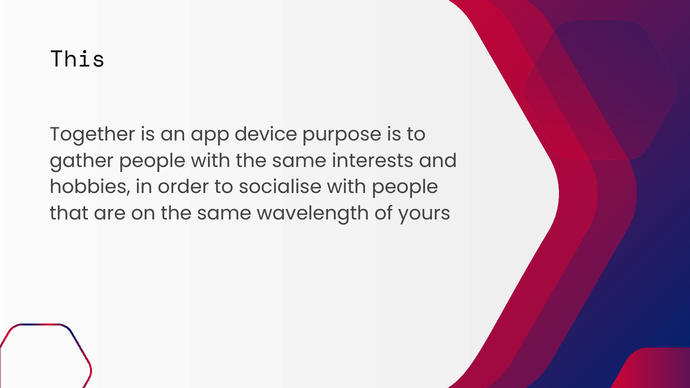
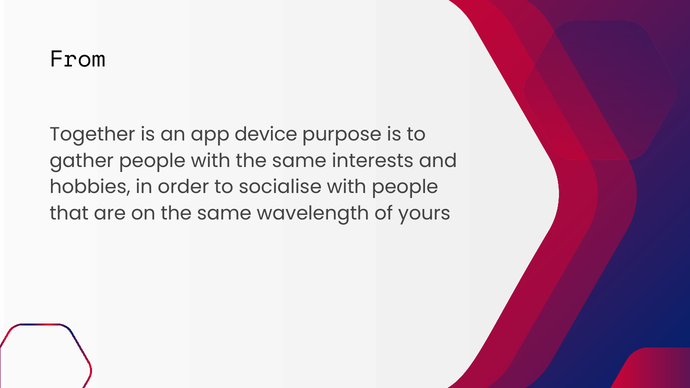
This: This -> From (78, 59)
